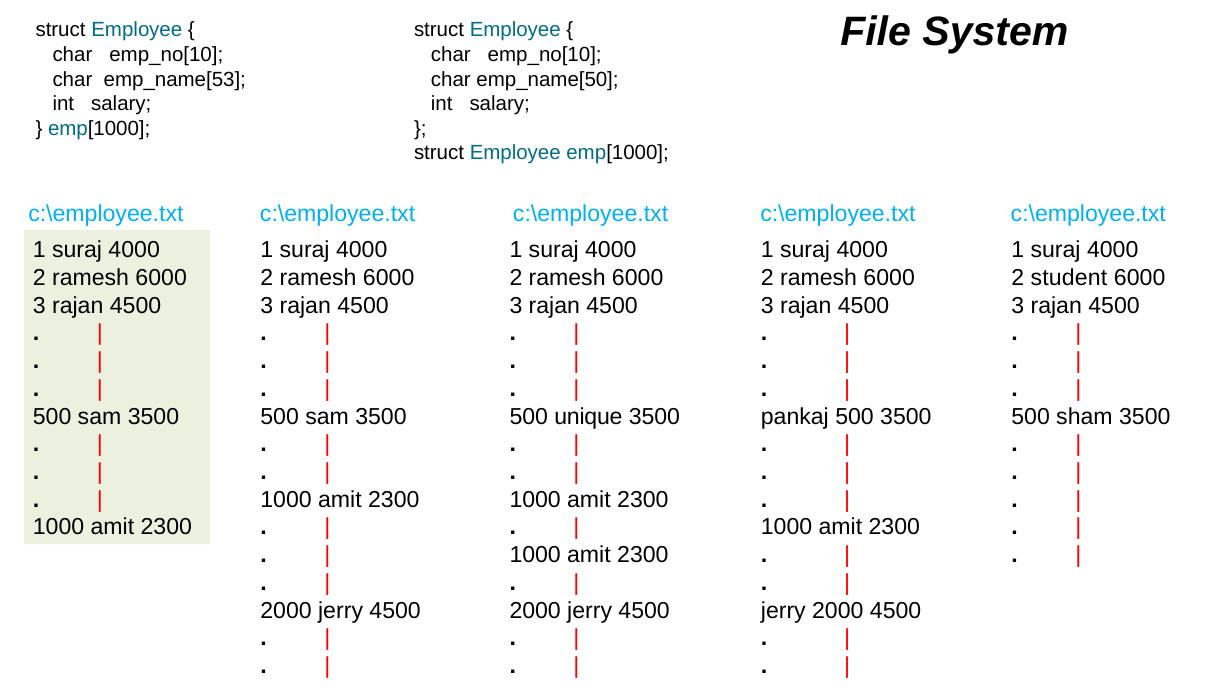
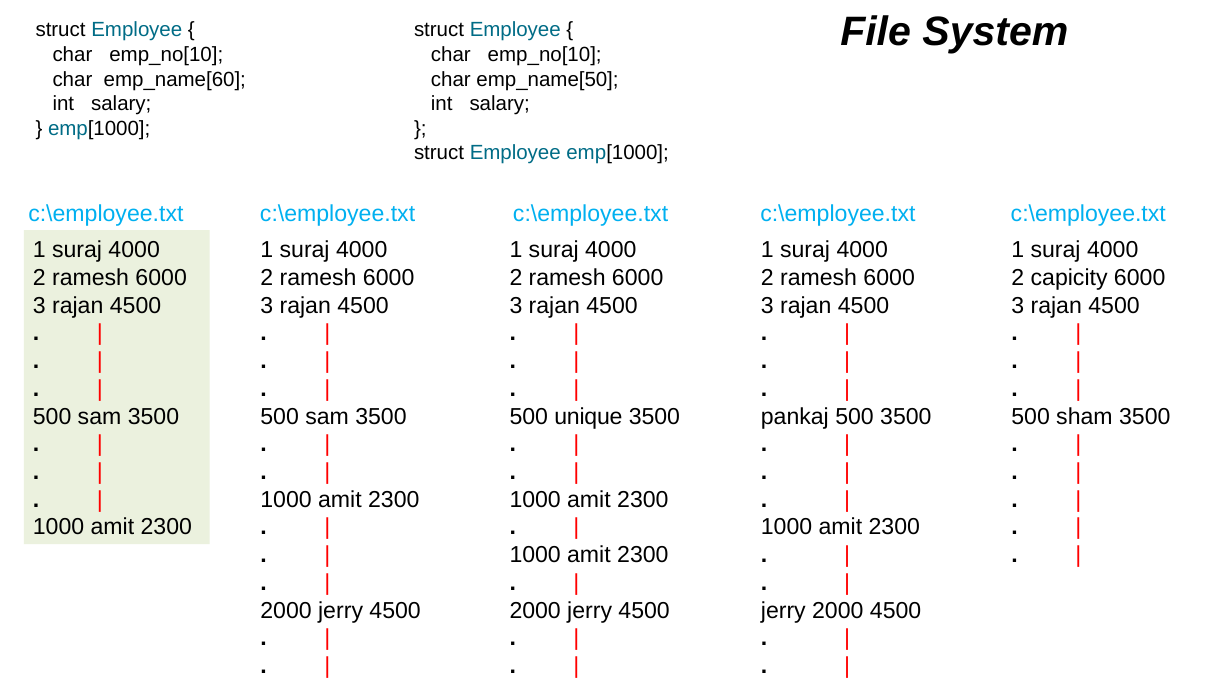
emp_name[53: emp_name[53 -> emp_name[60 (175, 79)
student: student -> capicity (1069, 278)
